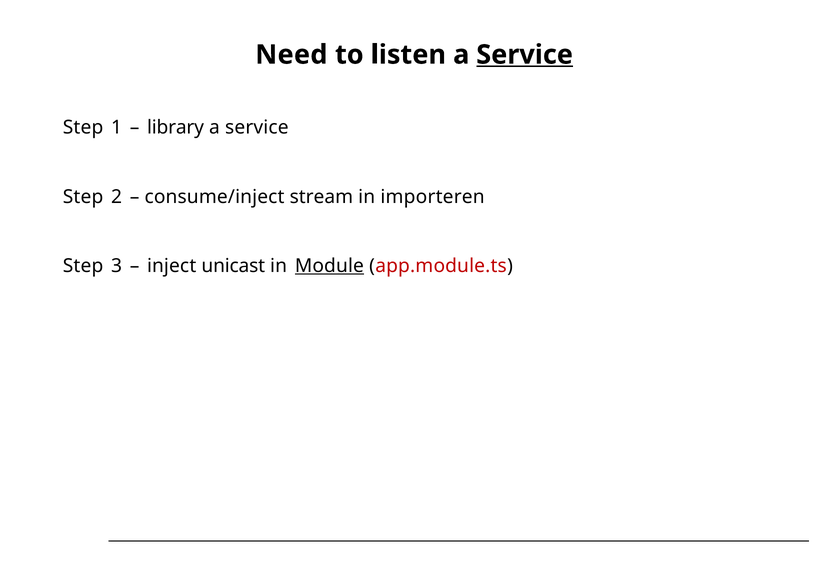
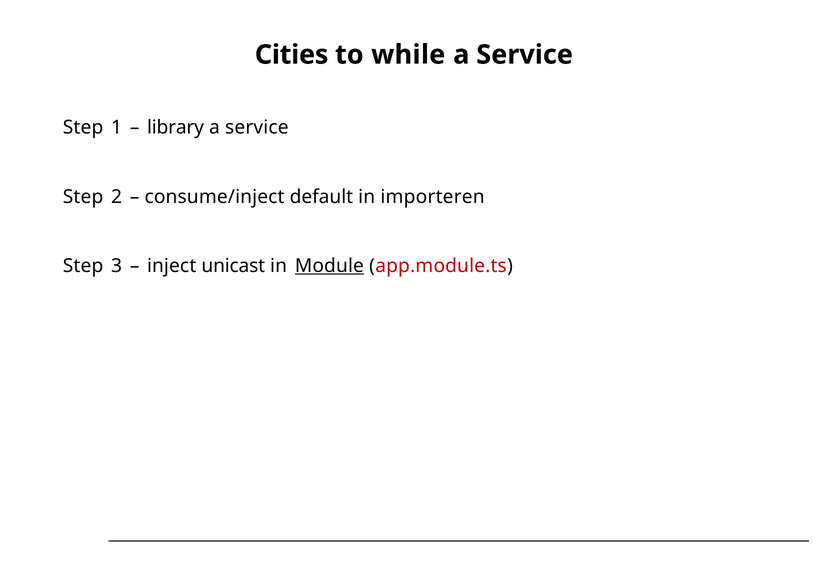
Need: Need -> Cities (292, 55)
listen: listen -> while (408, 55)
Service underline: present -> none (525, 55)
stream: stream -> default (321, 197)
